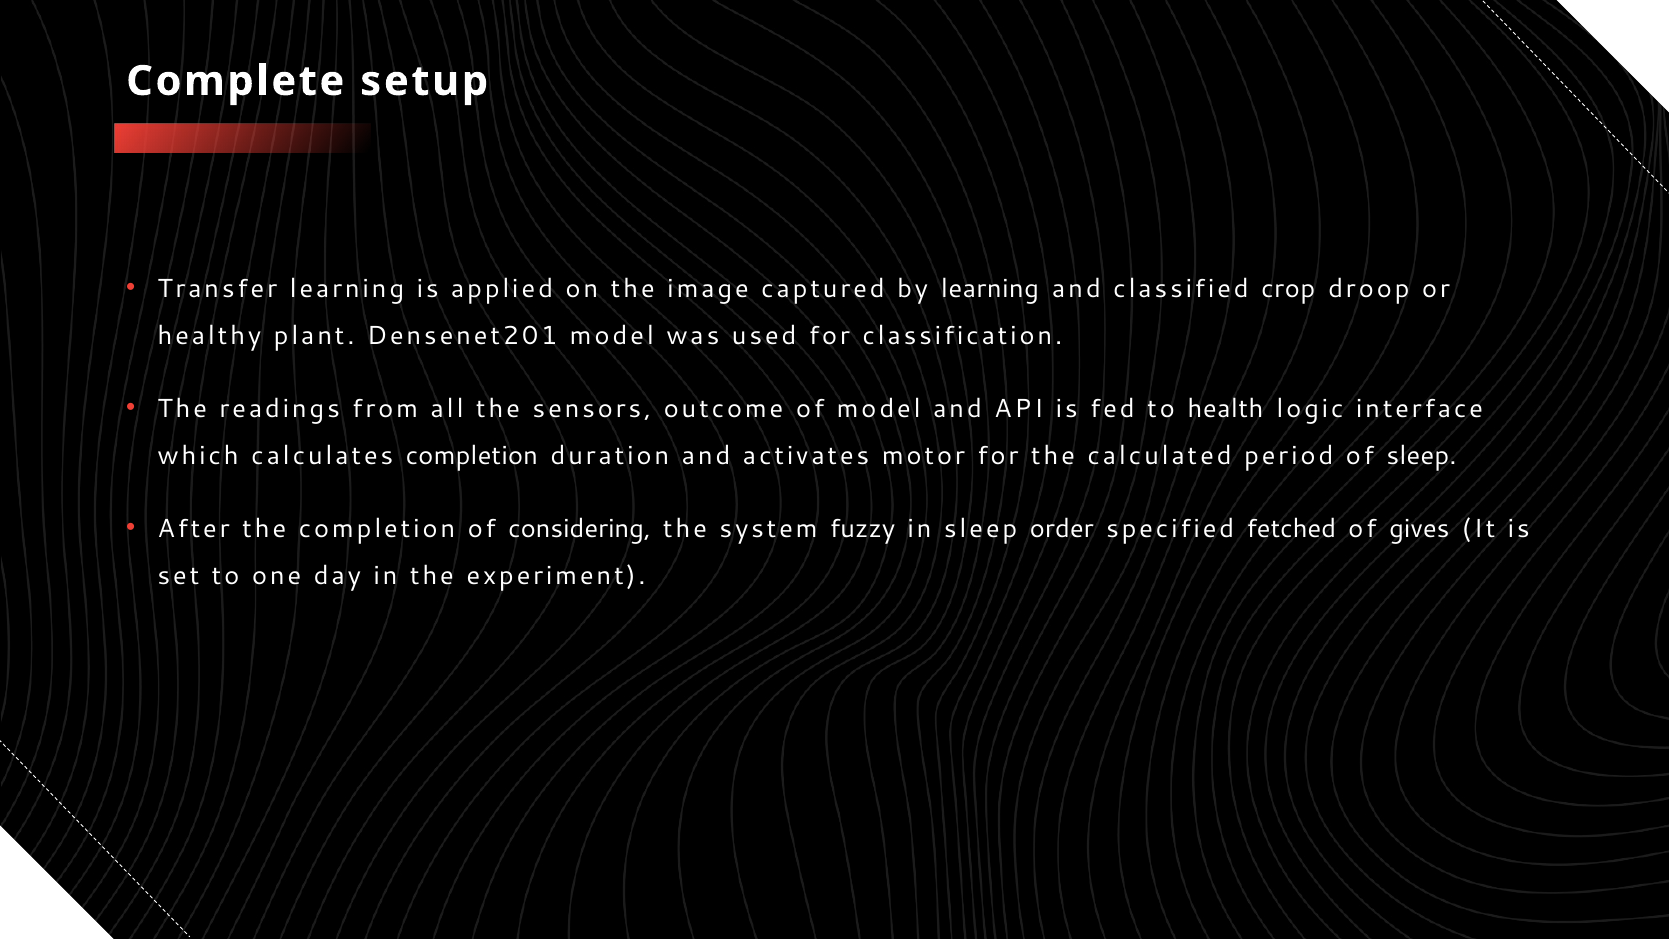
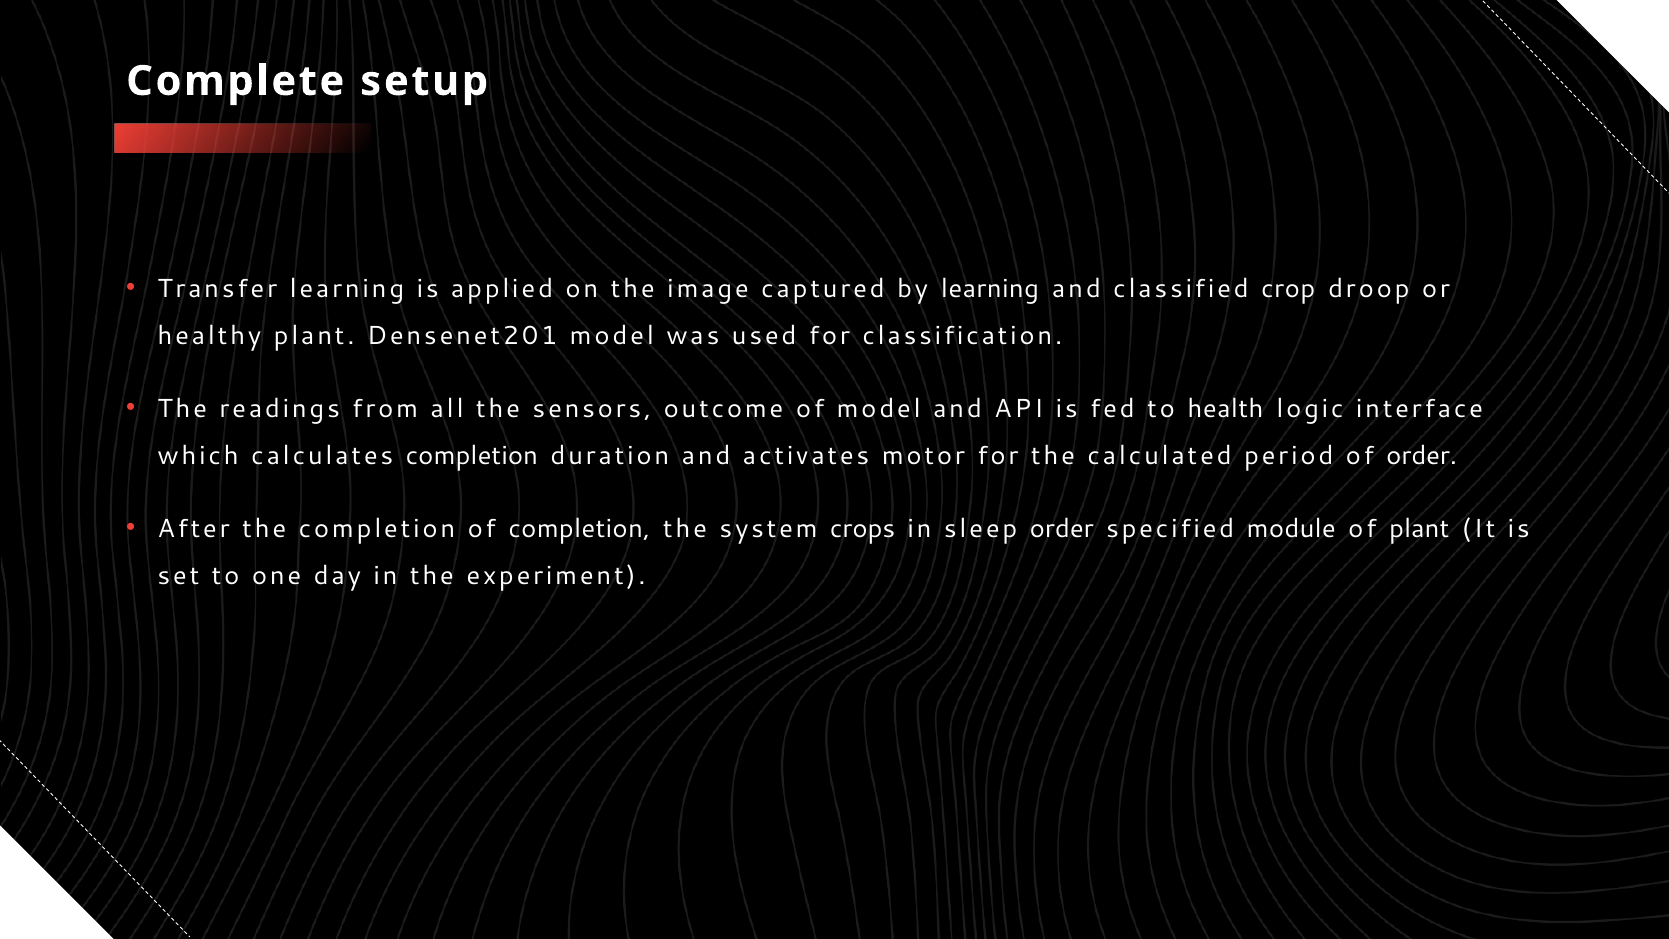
of sleep: sleep -> order (1422, 456)
of considering: considering -> completion (579, 529)
fuzzy: fuzzy -> crops (863, 529)
fetched: fetched -> module (1291, 529)
of gives: gives -> plant (1419, 529)
